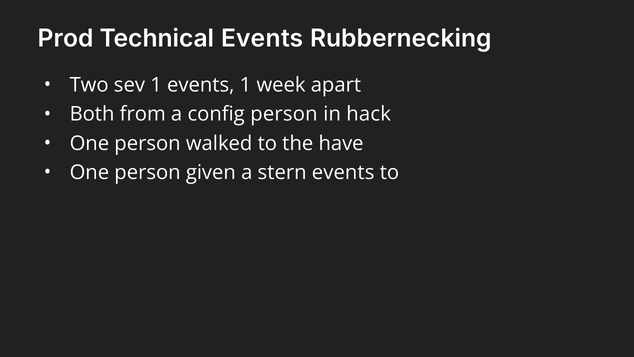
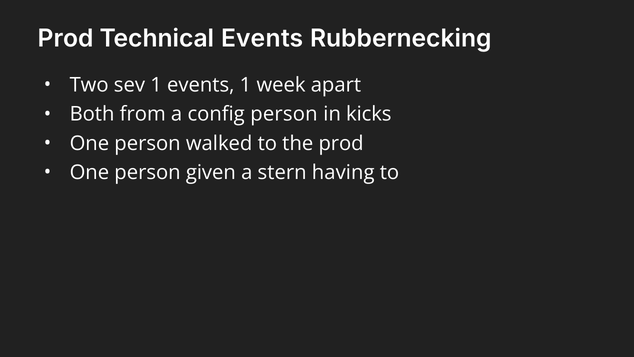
hack: hack -> kicks (369, 114)
the have: have -> prod (341, 143)
stern events: events -> having (343, 172)
